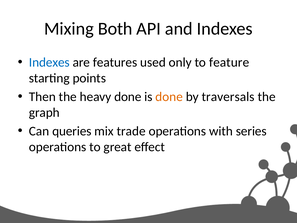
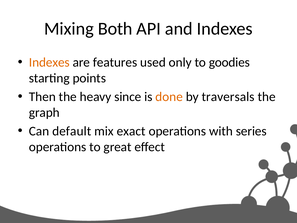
Indexes colour: blue -> orange (49, 62)
feature: feature -> goodies (229, 62)
heavy done: done -> since (128, 97)
queries: queries -> default (72, 131)
trade: trade -> exact (131, 131)
